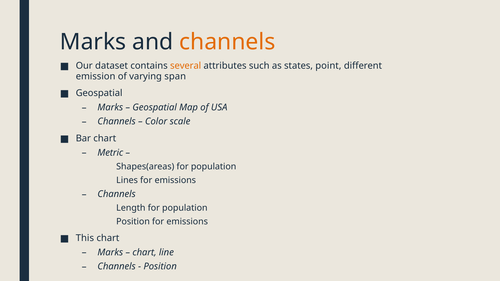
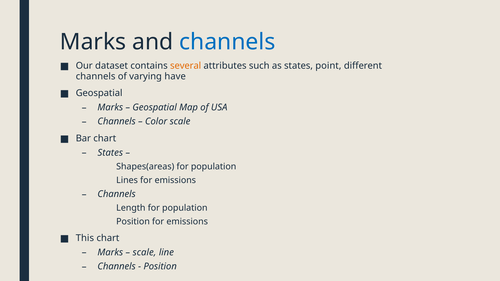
channels colour: orange -> blue (227, 42)
emission: emission -> channels (96, 76)
span: span -> have (175, 76)
Metric: Metric -> States (110, 153)
chart: chart -> scale (144, 253)
